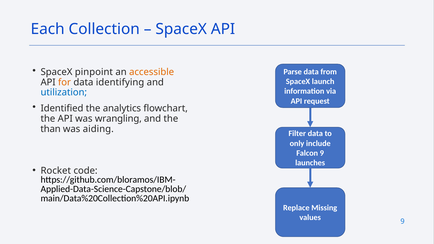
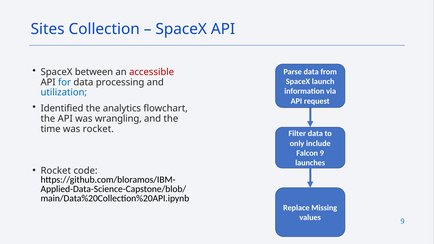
Each: Each -> Sites (48, 29)
pinpoint: pinpoint -> between (94, 72)
accessible colour: orange -> red (152, 72)
for colour: orange -> blue (65, 82)
identifying: identifying -> processing (120, 82)
than: than -> time (51, 129)
was aiding: aiding -> rocket (98, 129)
